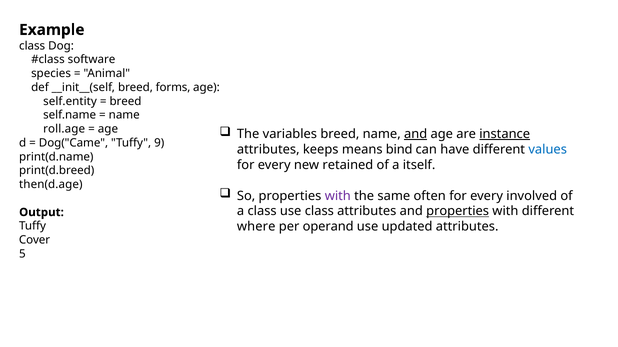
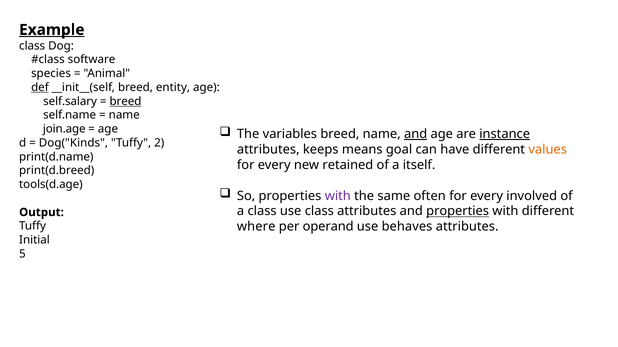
Example underline: none -> present (52, 30)
def underline: none -> present (40, 88)
forms: forms -> entity (173, 88)
self.entity: self.entity -> self.salary (70, 101)
breed underline: none -> present (125, 101)
roll.age: roll.age -> join.age (64, 129)
Dog("Came: Dog("Came -> Dog("Kinds (73, 143)
9: 9 -> 2 (159, 143)
bind: bind -> goal (399, 150)
values colour: blue -> orange (548, 150)
then(d.age: then(d.age -> tools(d.age (51, 185)
updated: updated -> behaves (407, 227)
Cover: Cover -> Initial (34, 240)
